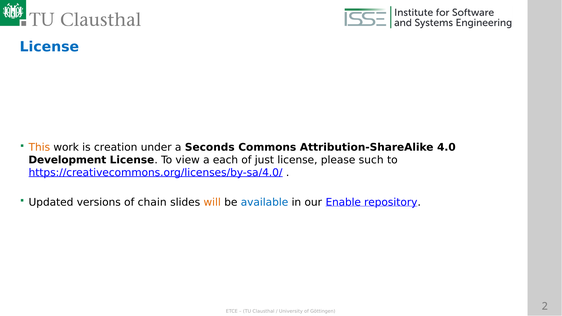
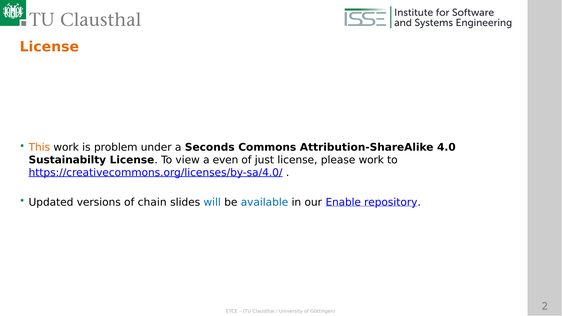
License colour: blue -> orange (49, 47)
creation: creation -> problem (116, 148)
Development: Development -> Sustainabilty (67, 160)
each: each -> even (226, 160)
please such: such -> work (371, 160)
will colour: orange -> blue (212, 202)
